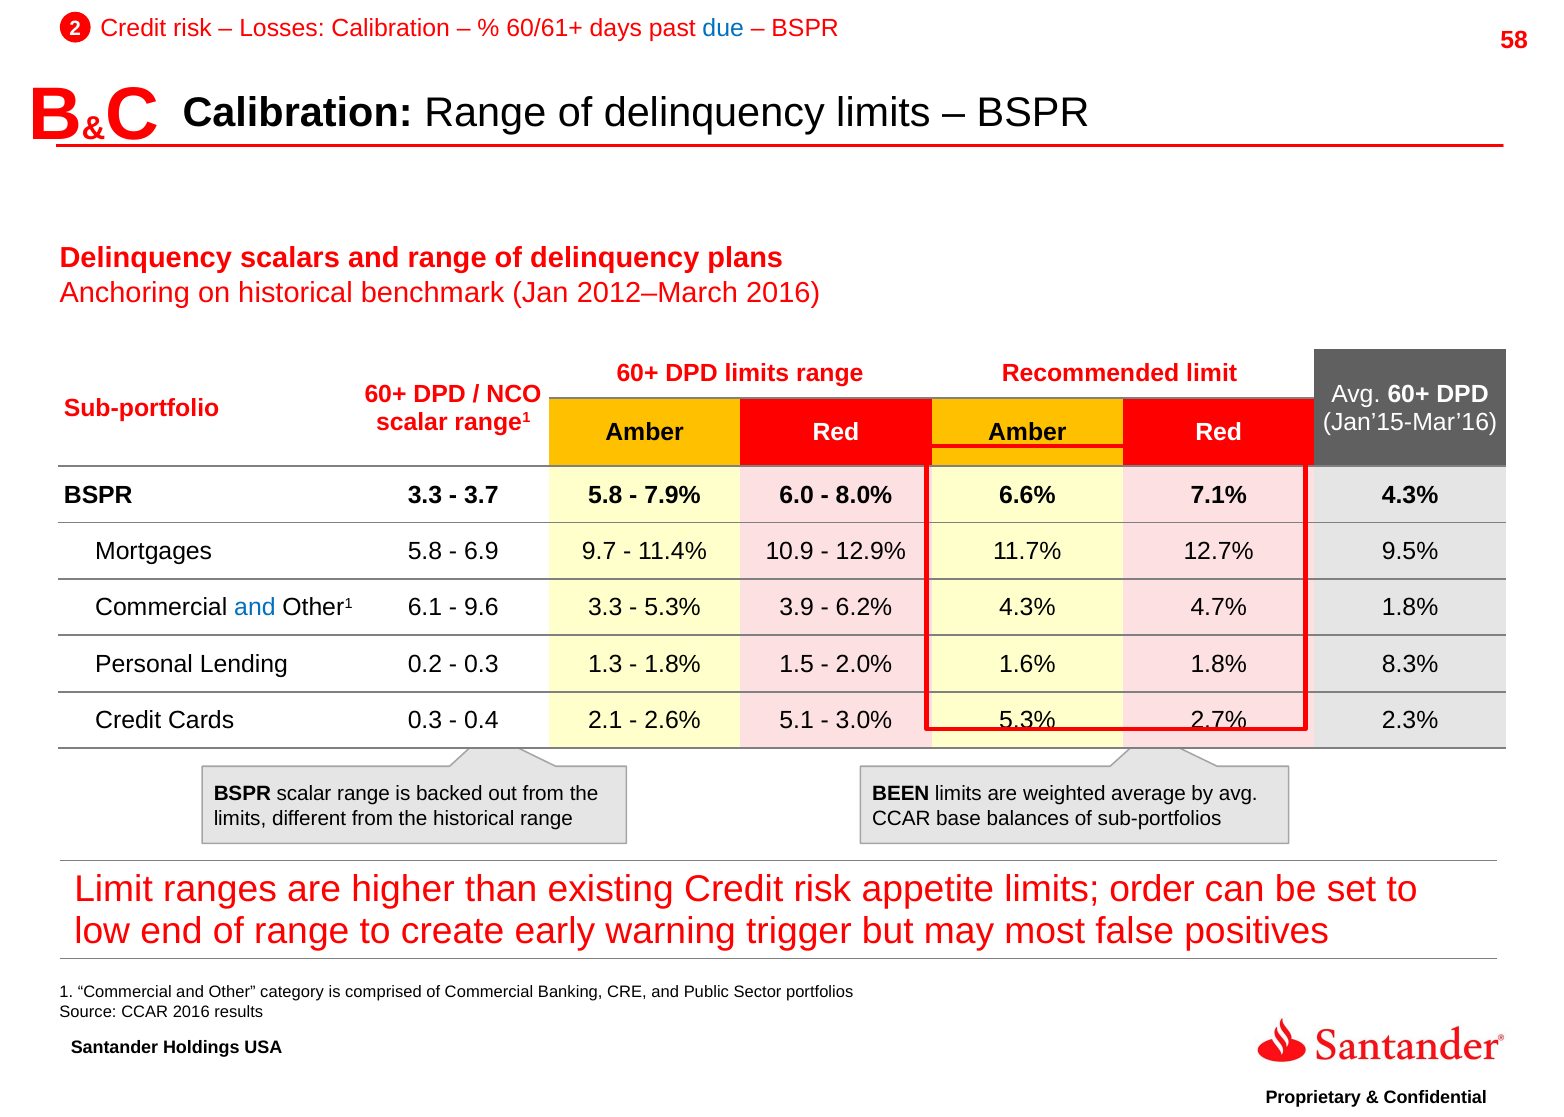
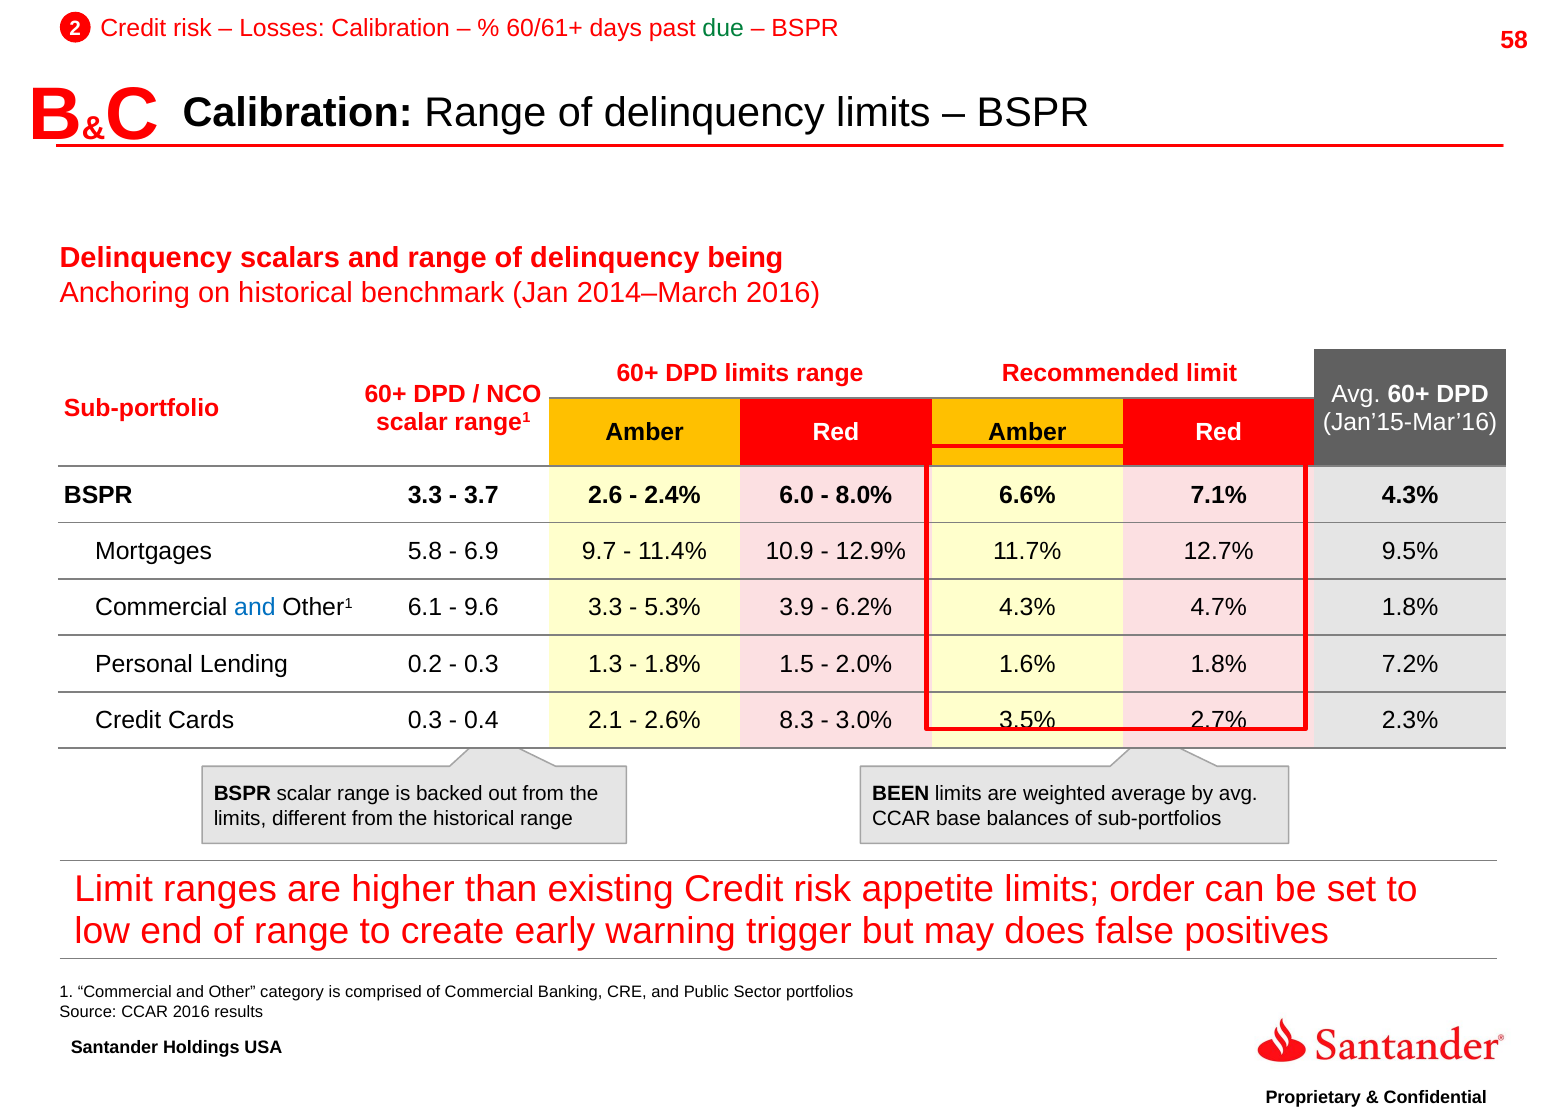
due colour: blue -> green (723, 29)
plans: plans -> being (745, 258)
2012–March: 2012–March -> 2014–March (657, 293)
3.7 5.8: 5.8 -> 2.6 (605, 495)
7.9%: 7.9% -> 2.4% (673, 495)
8.3%: 8.3% -> 7.2% (1410, 664)
5.1: 5.1 -> 8.3 (797, 720)
3.0% 5.3%: 5.3% -> 3.5% (1027, 720)
most: most -> does (1045, 931)
